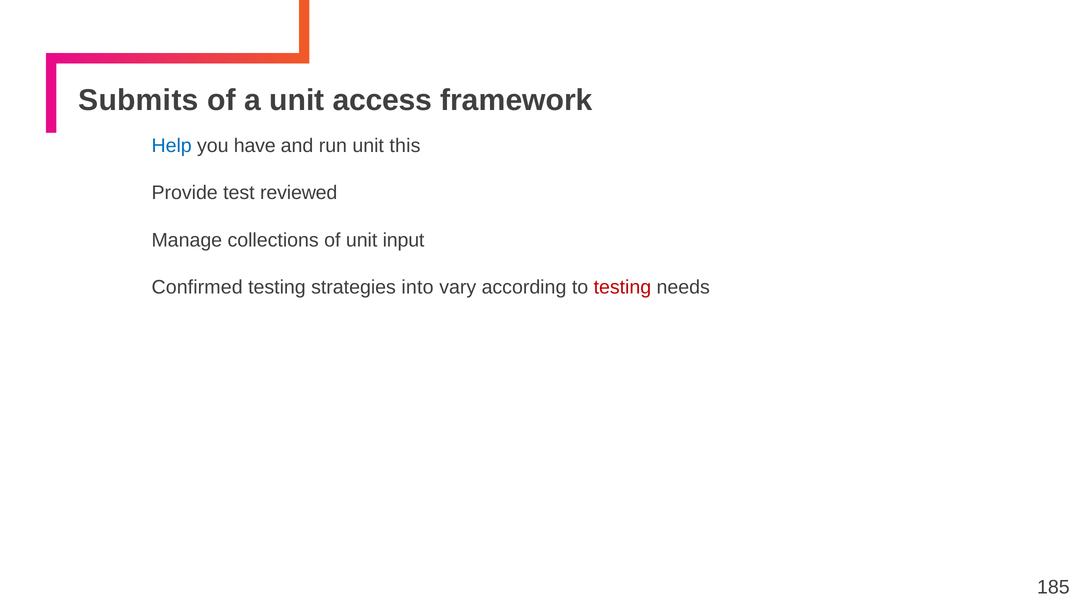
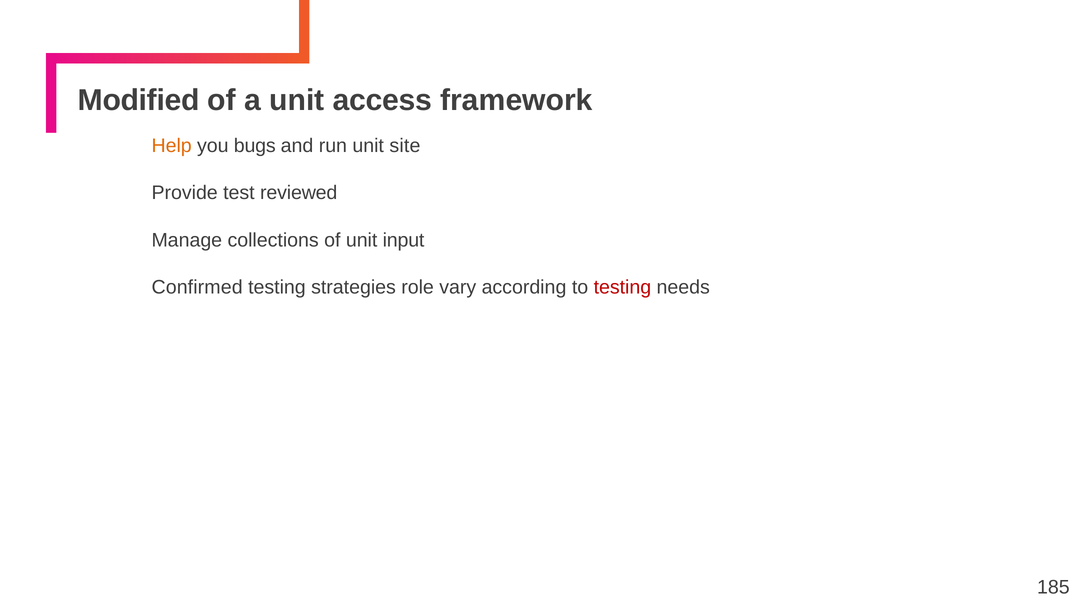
Submits: Submits -> Modified (139, 100)
Help colour: blue -> orange (172, 146)
have: have -> bugs (255, 146)
this: this -> site (405, 146)
into: into -> role (418, 287)
